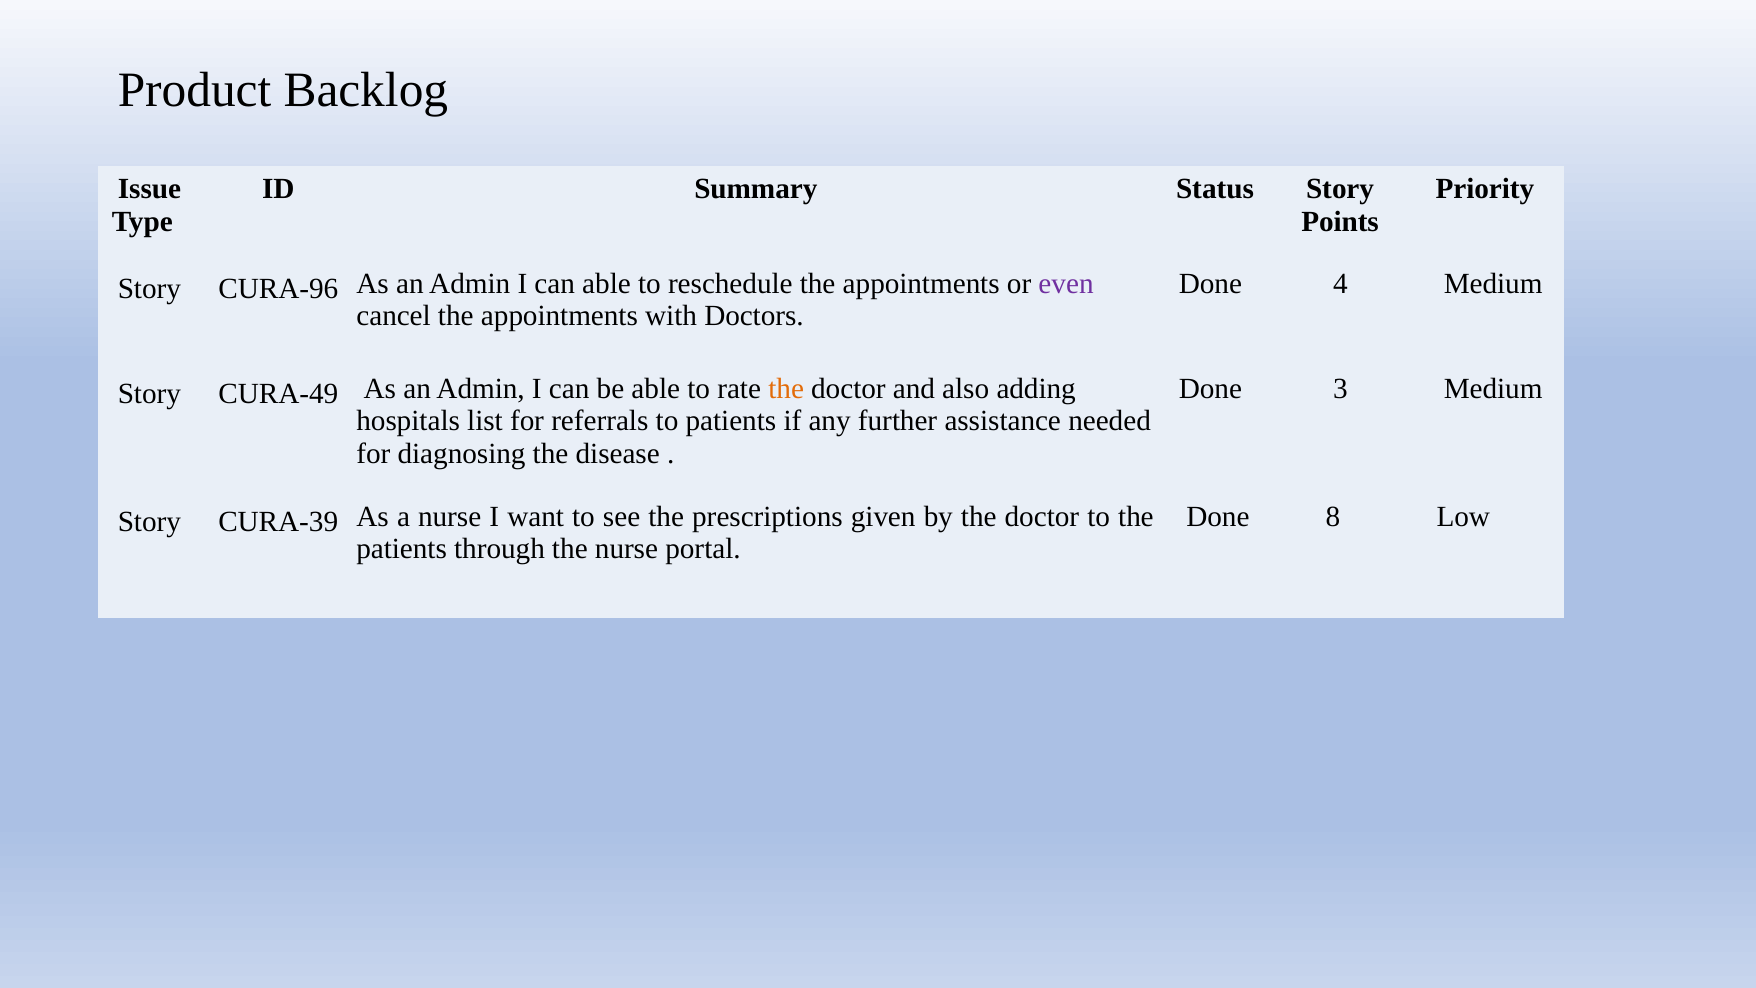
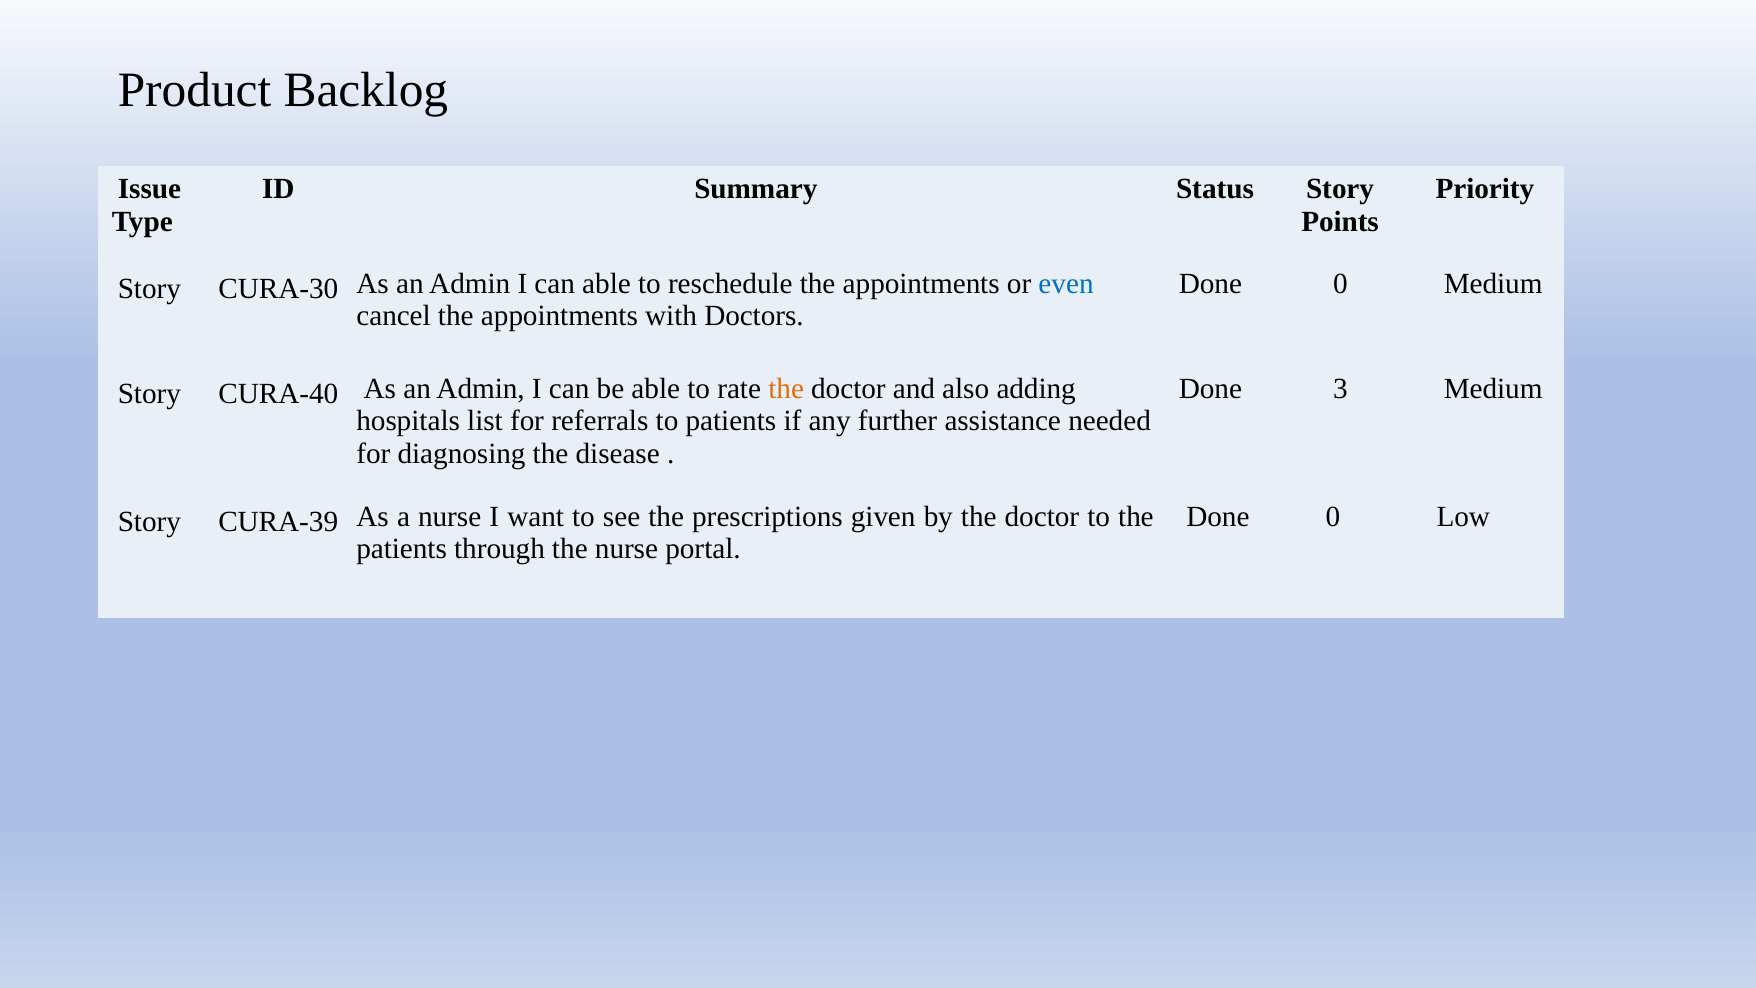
4: 4 -> 0 (1340, 284)
CURA-96: CURA-96 -> CURA-30 (278, 289)
even colour: purple -> blue (1066, 284)
CURA-49: CURA-49 -> CURA-40 (278, 394)
8: 8 -> 0 (1333, 516)
